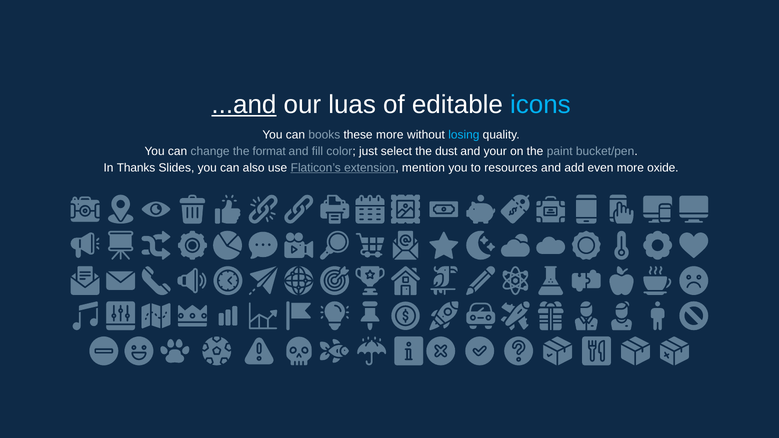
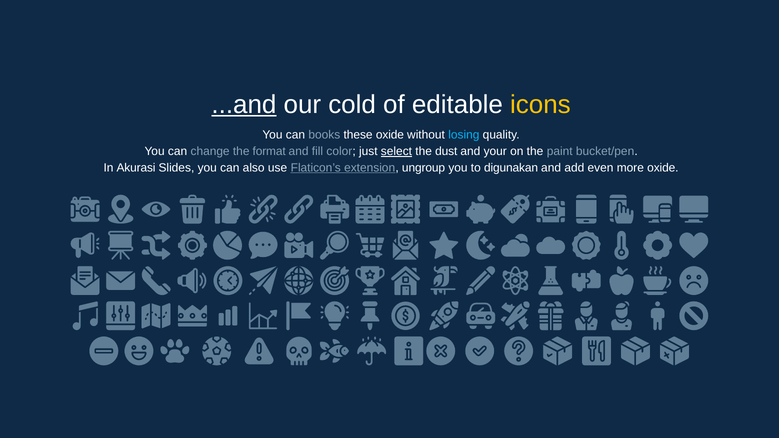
luas: luas -> cold (352, 105)
icons colour: light blue -> yellow (540, 105)
these more: more -> oxide (390, 135)
select underline: none -> present (396, 151)
Thanks: Thanks -> Akurasi (136, 168)
mention: mention -> ungroup (424, 168)
resources: resources -> digunakan (511, 168)
